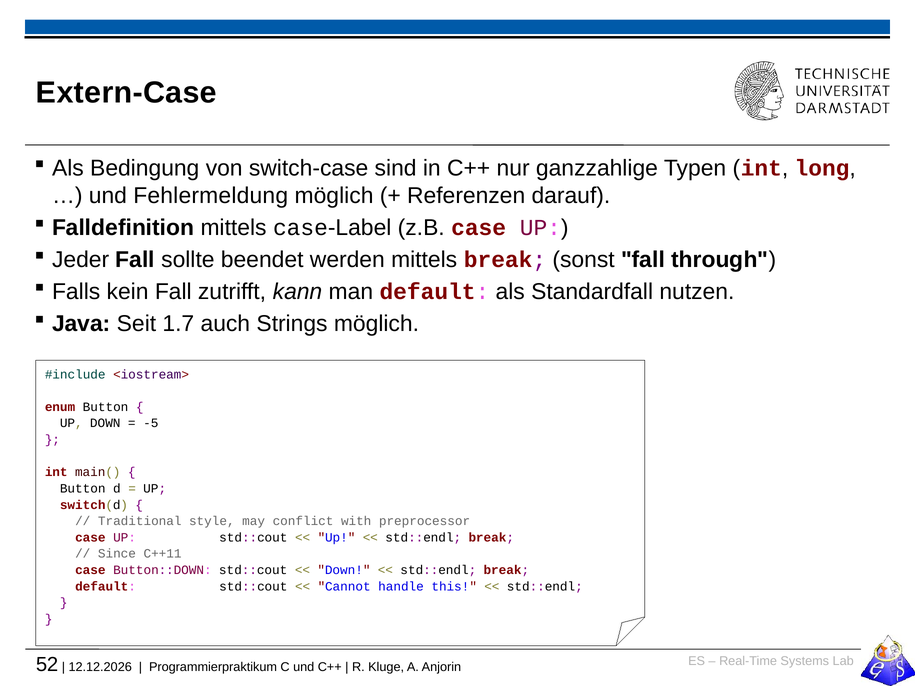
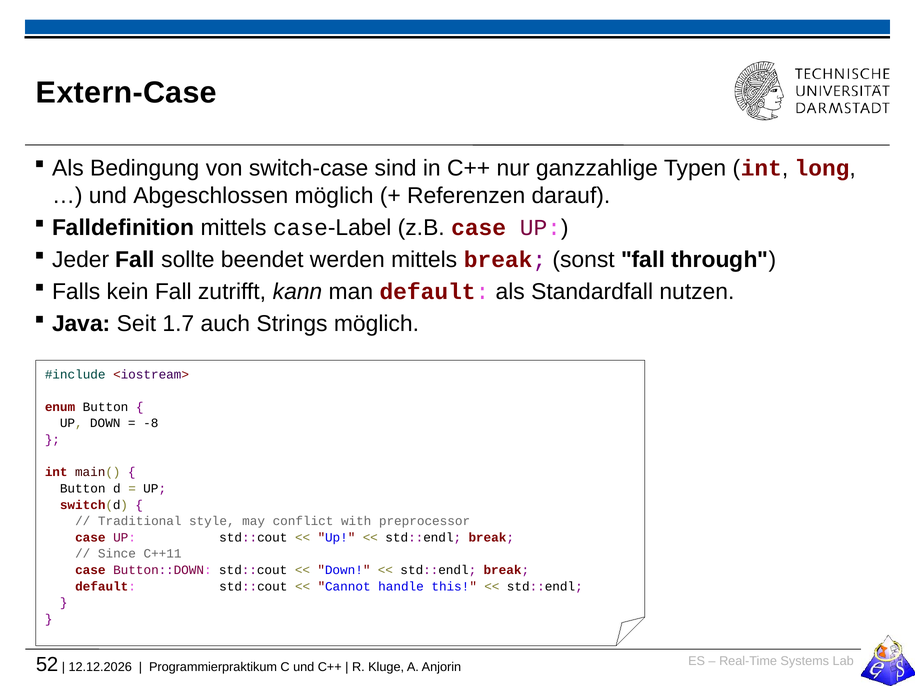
Fehlermeldung: Fehlermeldung -> Abgeschlossen (211, 196)
-5: -5 -> -8 (151, 423)
